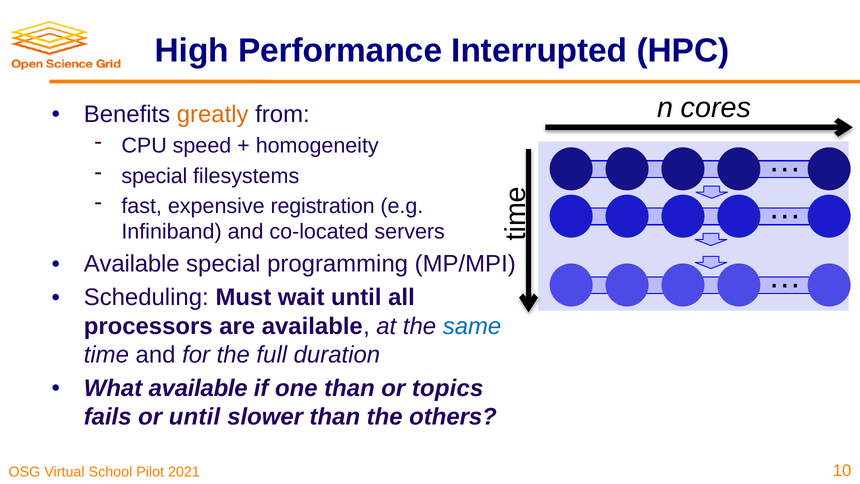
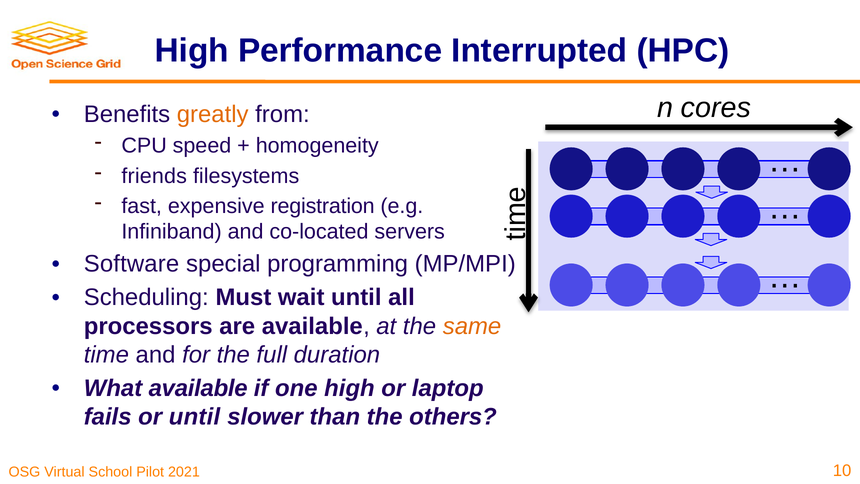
special: special -> friends (154, 176)
Available: Available -> Software (132, 264)
same colour: blue -> orange (472, 326)
one than: than -> high (349, 388)
topics: topics -> laptop (448, 388)
